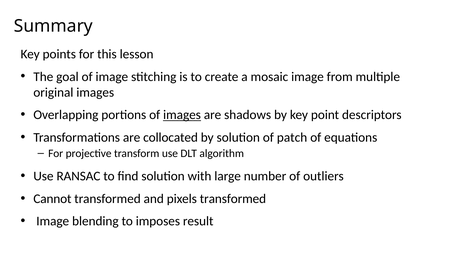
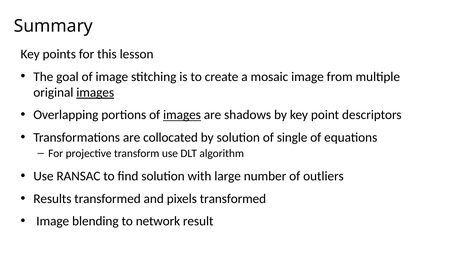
images underline: none -> present (95, 92)
patch: patch -> single (292, 137)
Cannot: Cannot -> Results (52, 199)
imposes: imposes -> network (158, 221)
